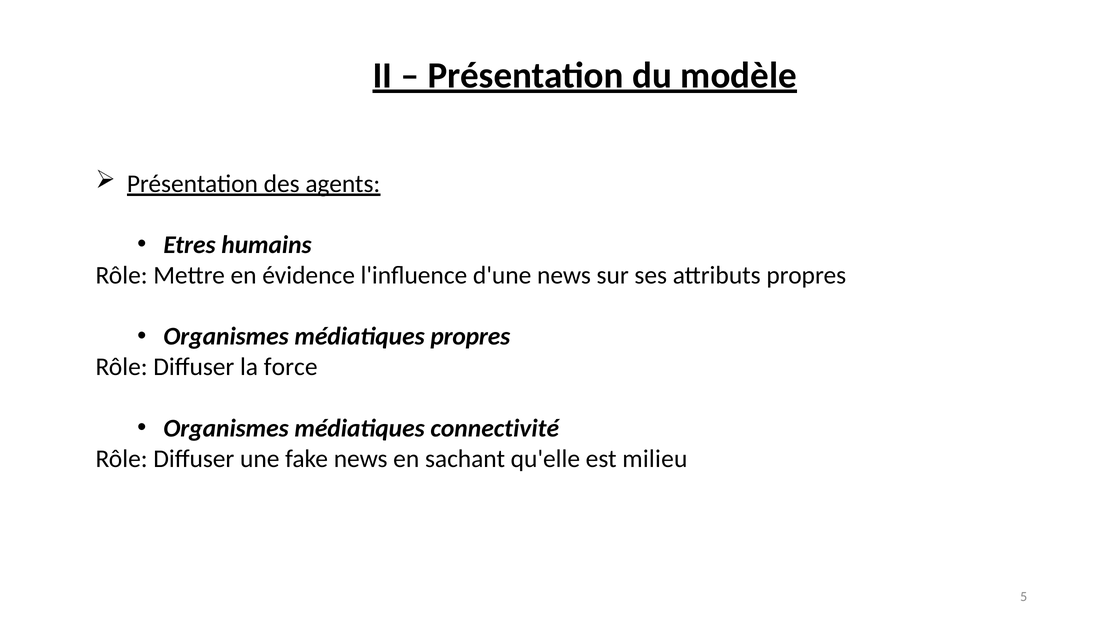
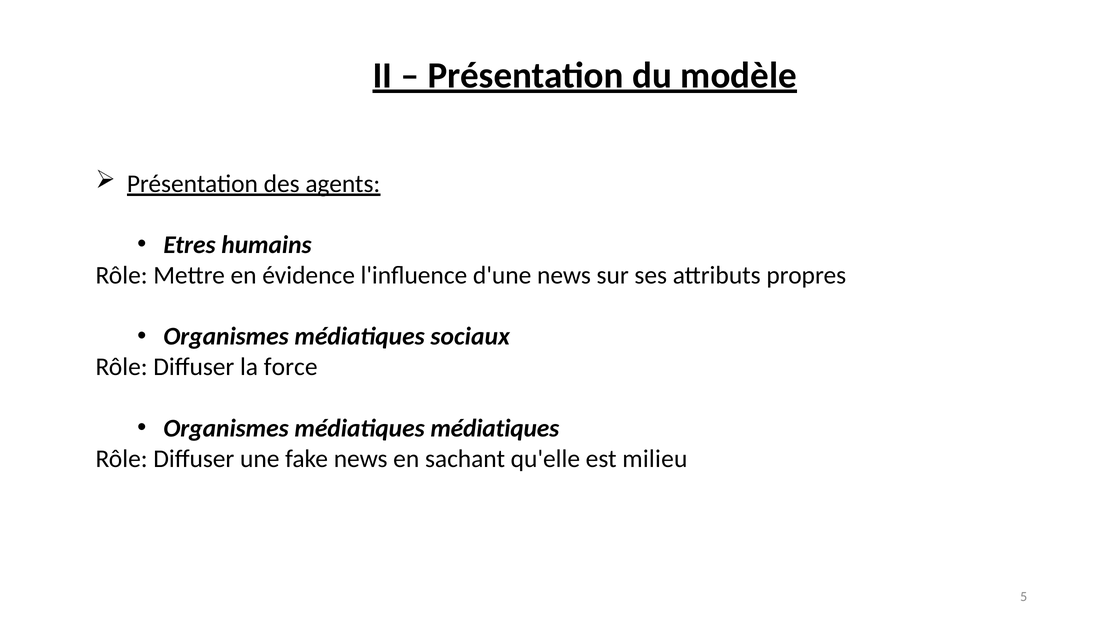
médiatiques propres: propres -> sociaux (470, 337)
médiatiques connectivité: connectivité -> médiatiques (495, 429)
